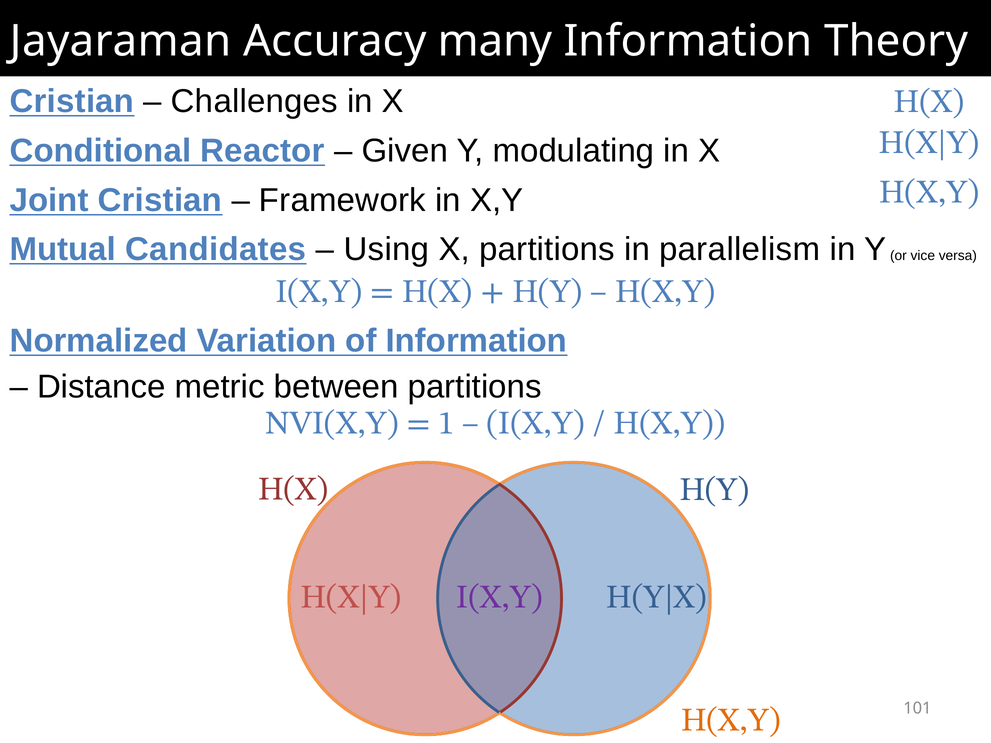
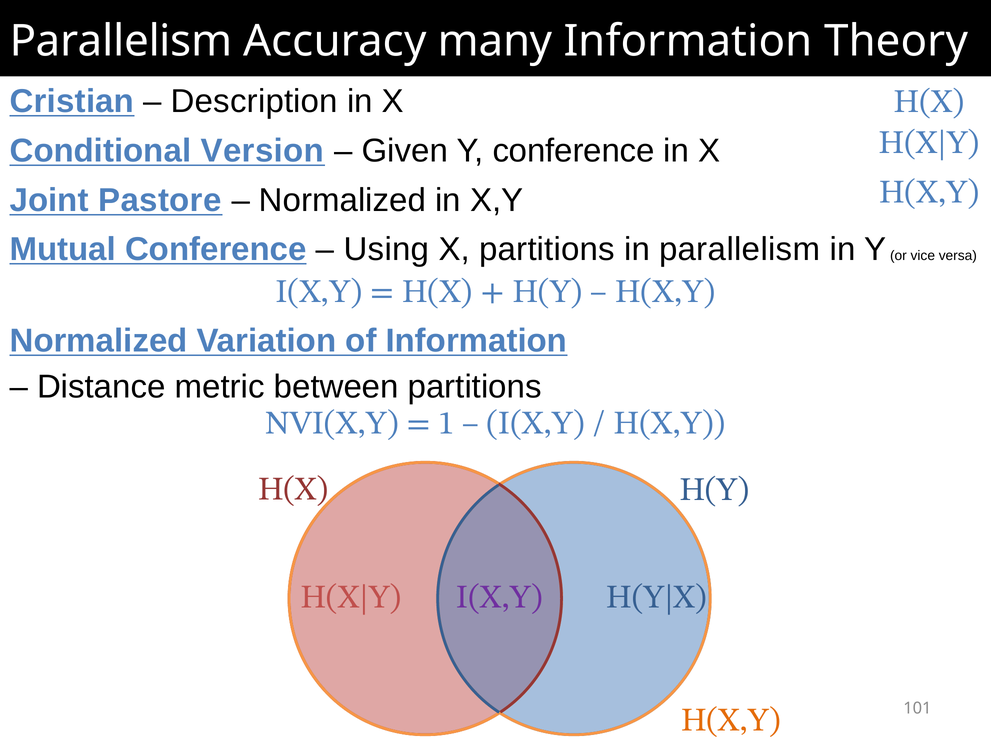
Jayaraman: Jayaraman -> Parallelism (121, 41)
Challenges: Challenges -> Description (254, 101)
Reactor: Reactor -> Version (262, 151)
Y modulating: modulating -> conference (574, 151)
Joint Cristian: Cristian -> Pastore (160, 200)
Framework: Framework -> Normalized (343, 200)
Mutual Candidates: Candidates -> Conference (216, 249)
